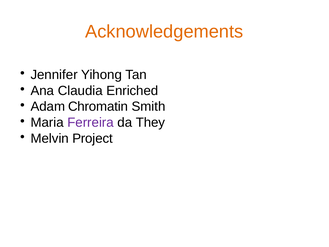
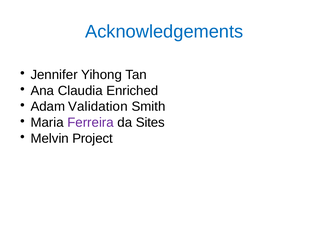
Acknowledgements colour: orange -> blue (164, 32)
Chromatin: Chromatin -> Validation (98, 106)
They: They -> Sites (150, 122)
